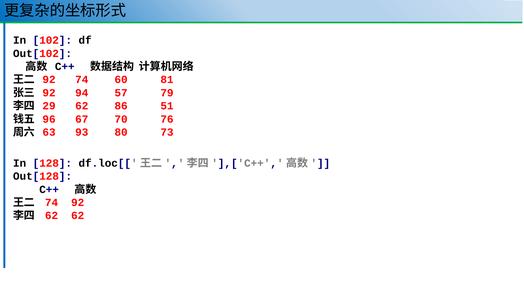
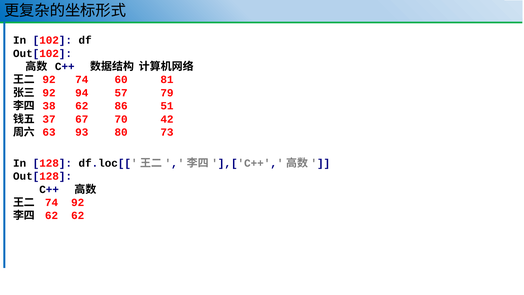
29: 29 -> 38 (49, 106)
96: 96 -> 37 (49, 119)
76: 76 -> 42 (167, 119)
